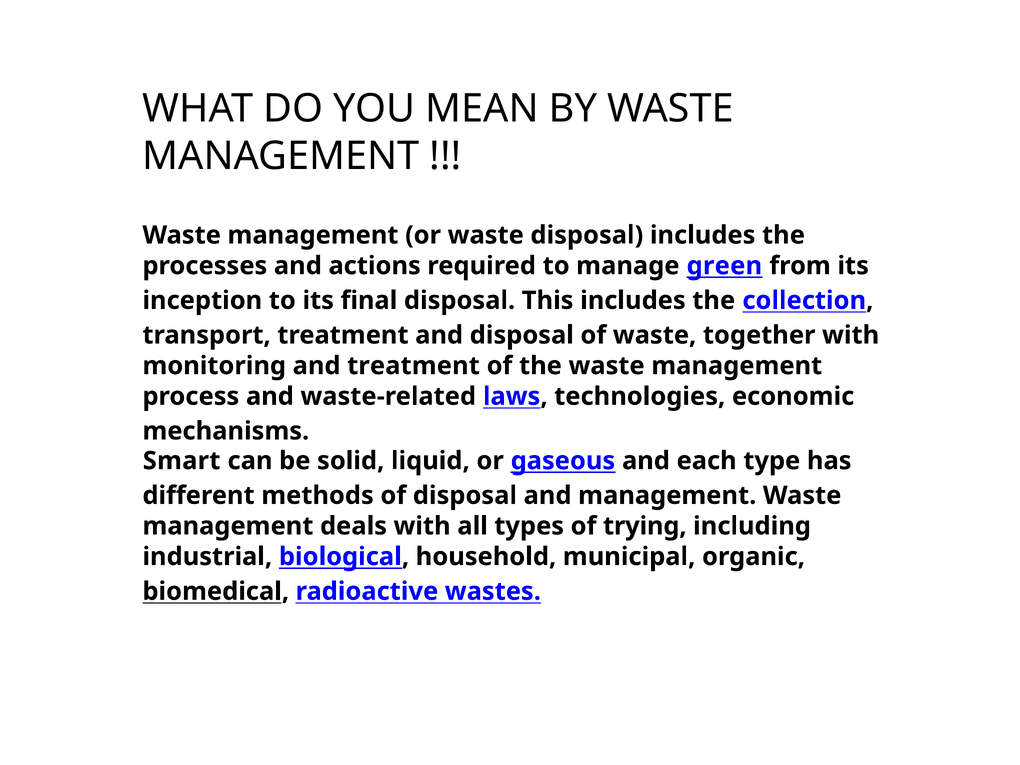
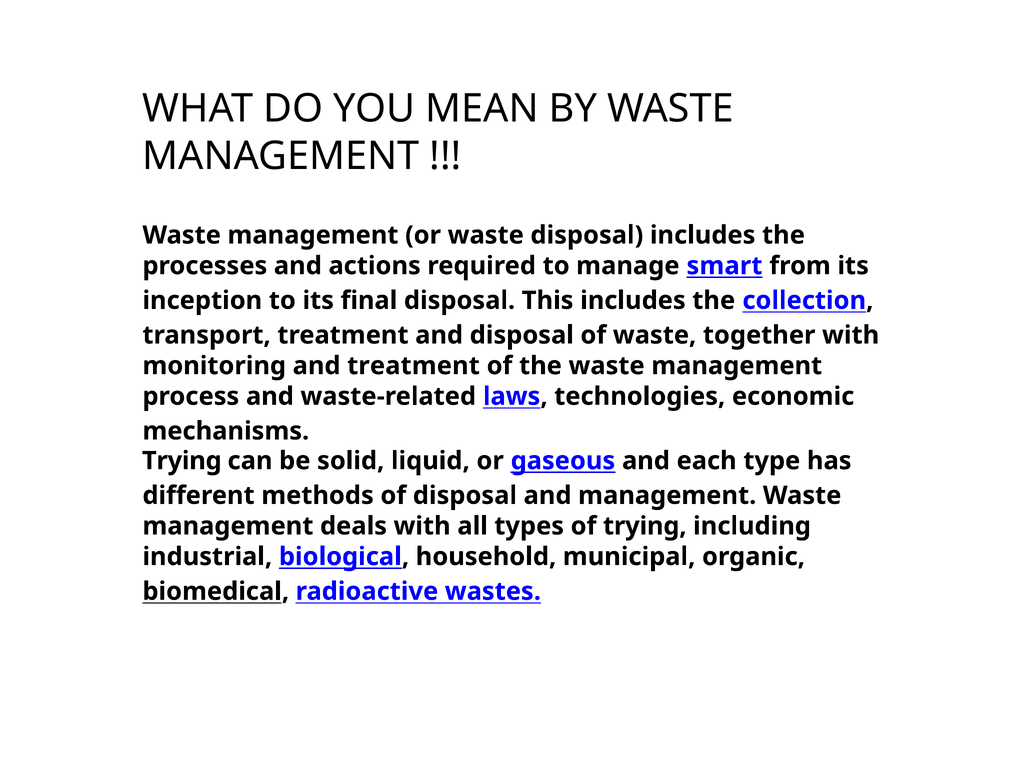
green: green -> smart (724, 266)
Smart: Smart -> Trying (182, 461)
